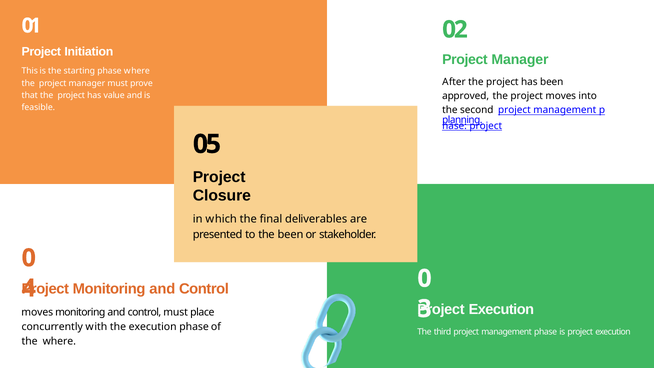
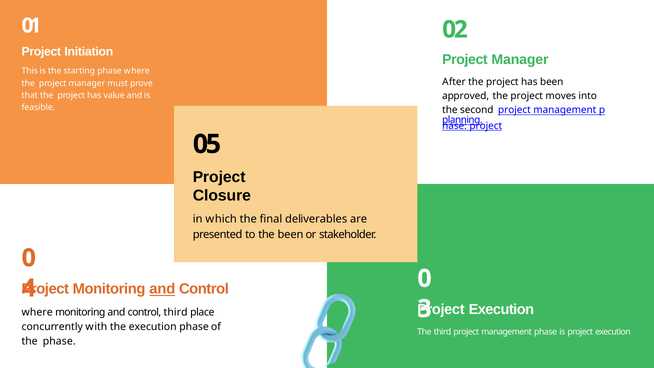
and underline: none -> present (162, 289)
moves: moves -> where (37, 312)
control must: must -> third (176, 312)
the where: where -> phase (59, 341)
